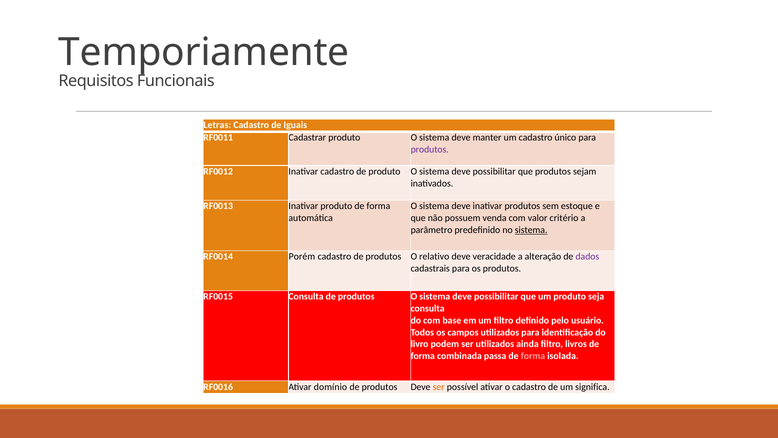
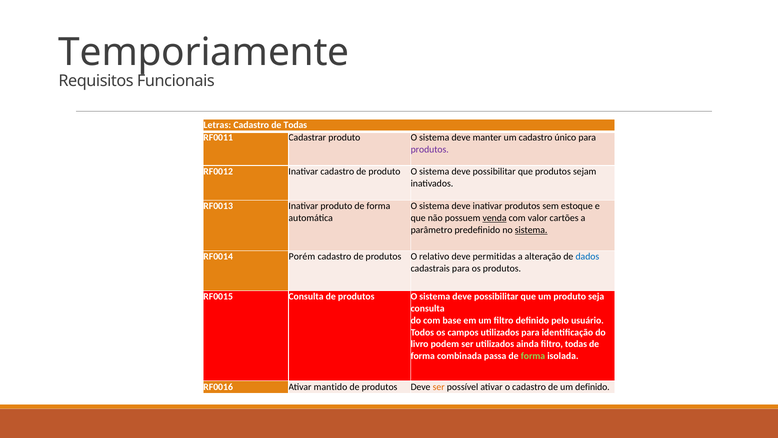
de Iguais: Iguais -> Todas (295, 125)
venda underline: none -> present (495, 218)
critério: critério -> cartões (564, 218)
veracidade: veracidade -> permitidas (494, 256)
dados colour: purple -> blue (587, 256)
filtro livros: livros -> todas (576, 344)
forma colour: pink -> light green (533, 356)
domínio: domínio -> mantido (330, 387)
um significa: significa -> definido (592, 387)
